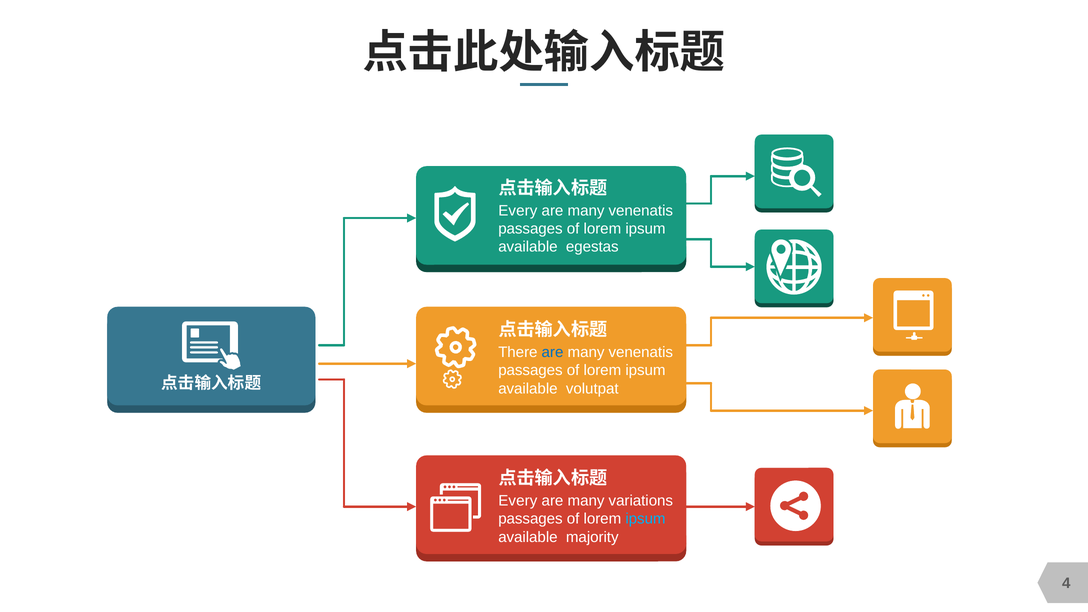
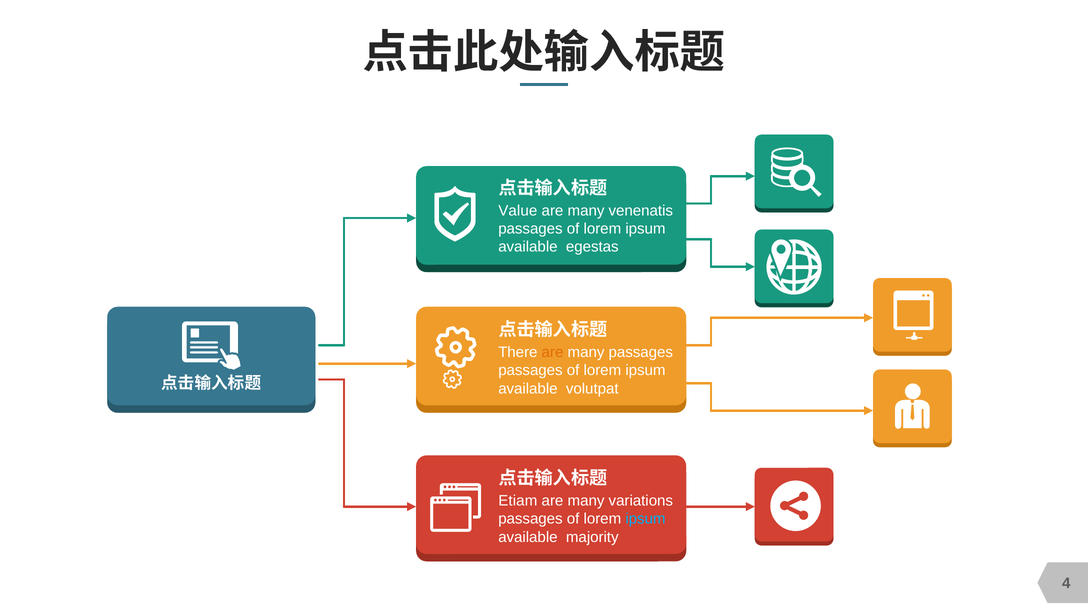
Every: Every -> Value (518, 211)
are colour: blue -> orange (553, 352)
venenatis: venenatis -> passages (641, 352)
Every: Every -> Etiam (518, 501)
